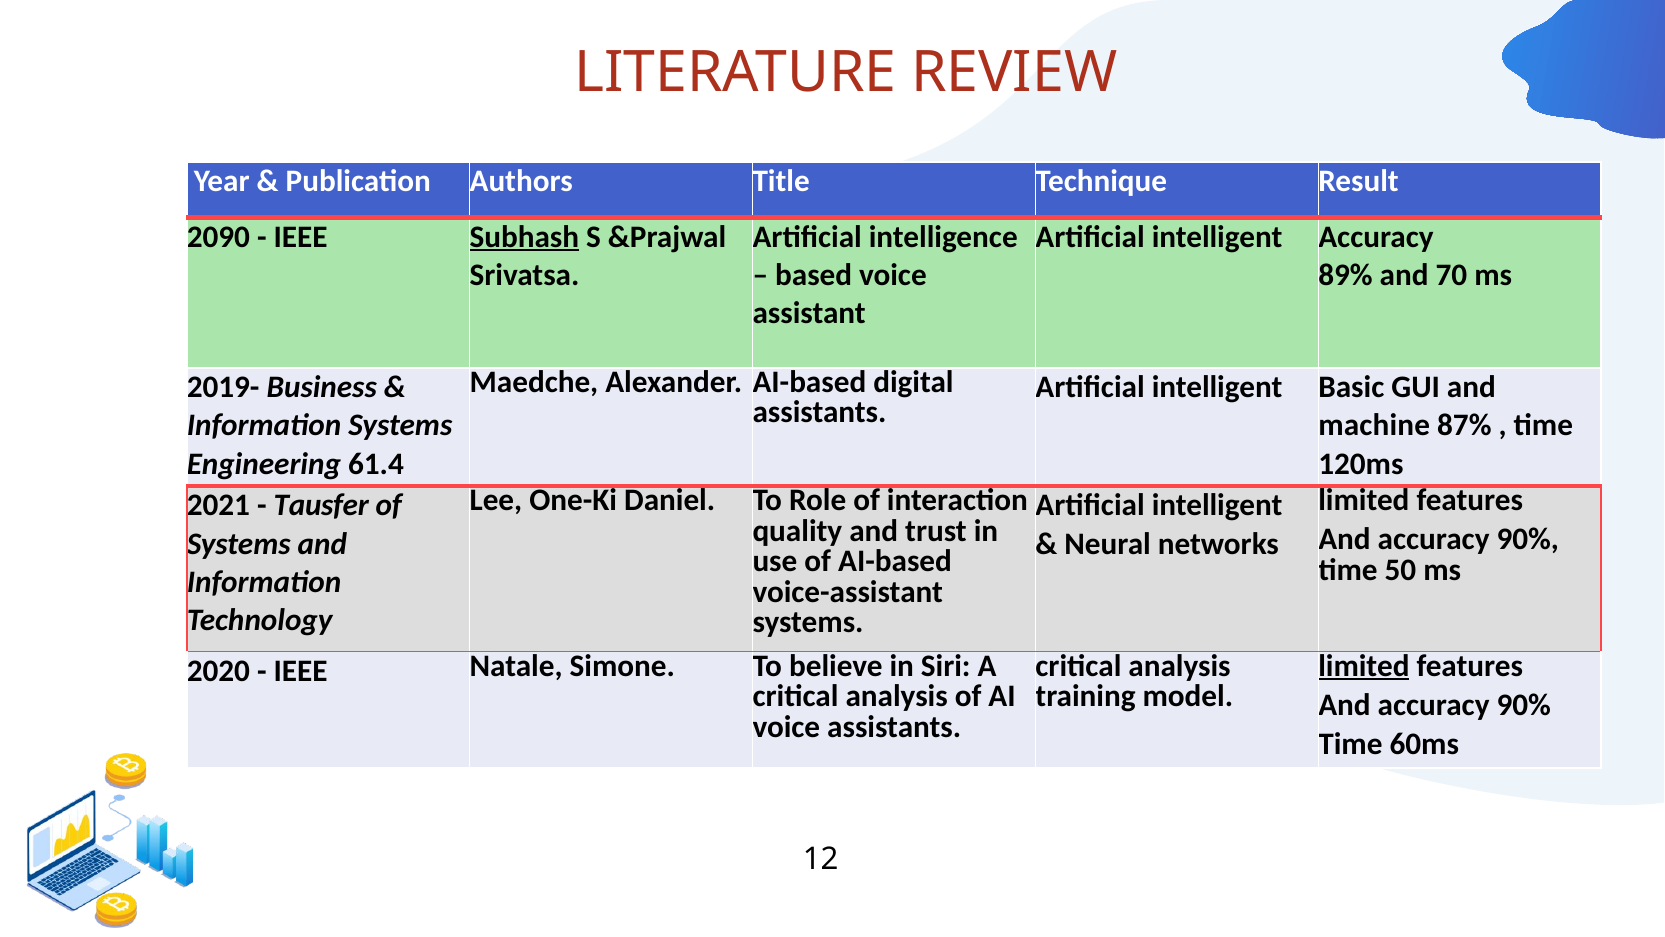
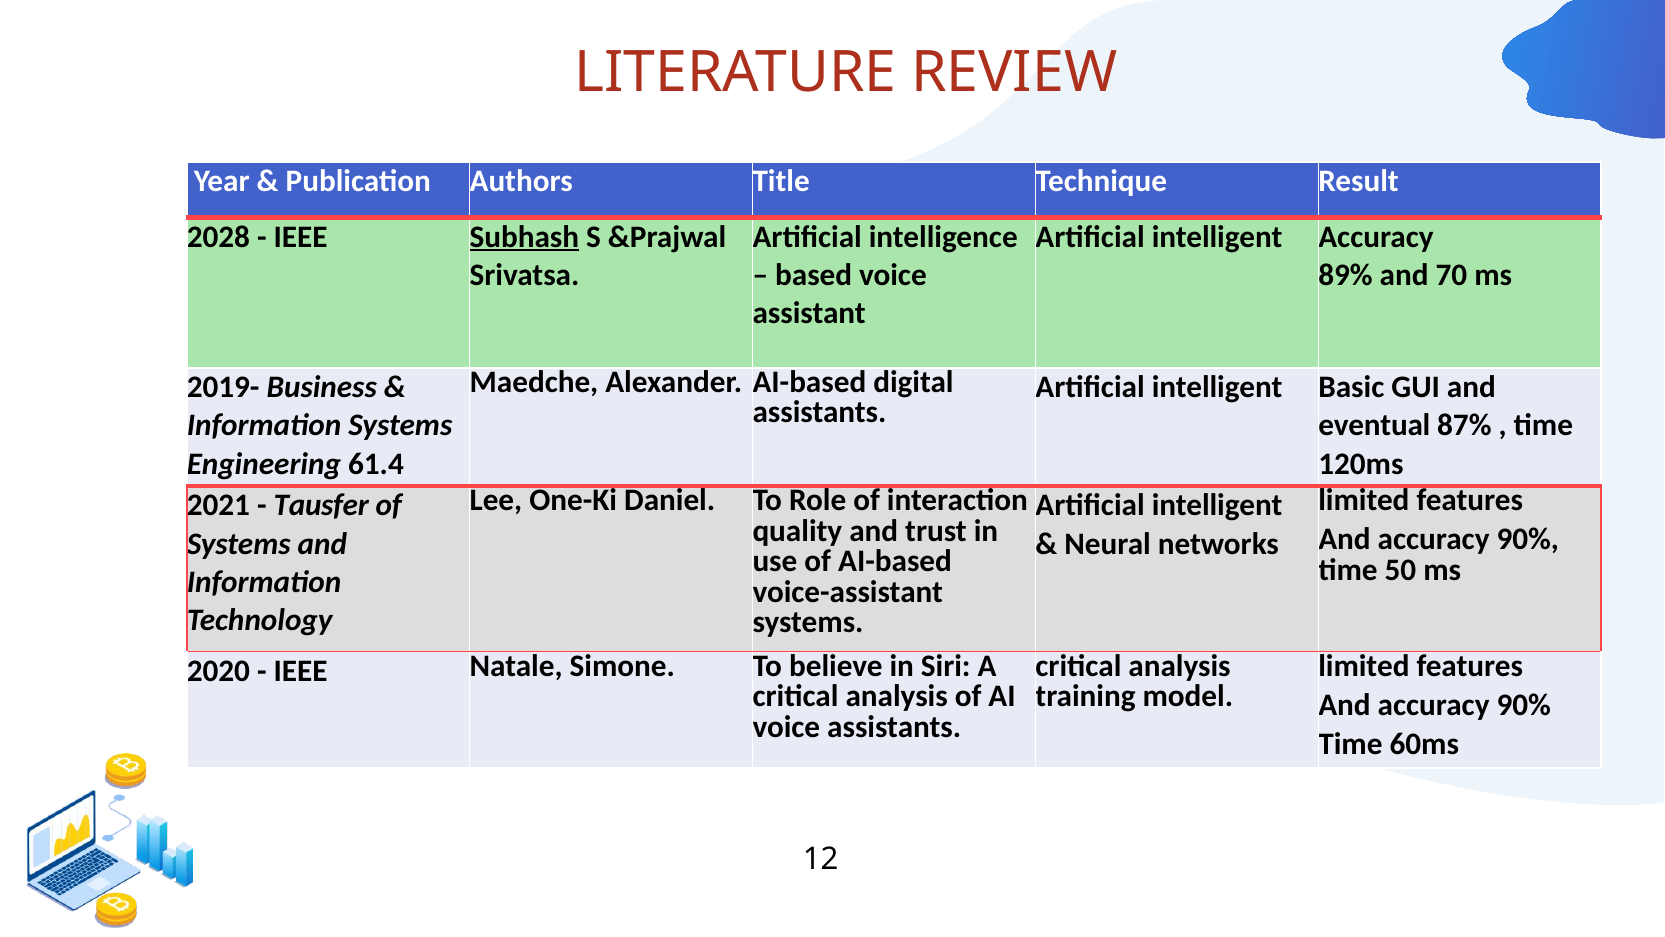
2090: 2090 -> 2028 (218, 237)
machine: machine -> eventual (1374, 425)
limited underline: present -> none (1364, 665)
